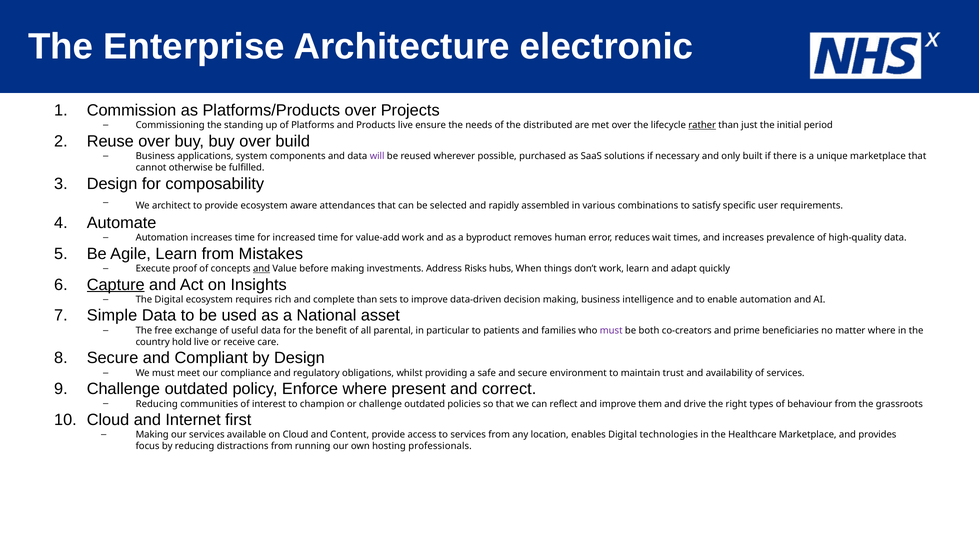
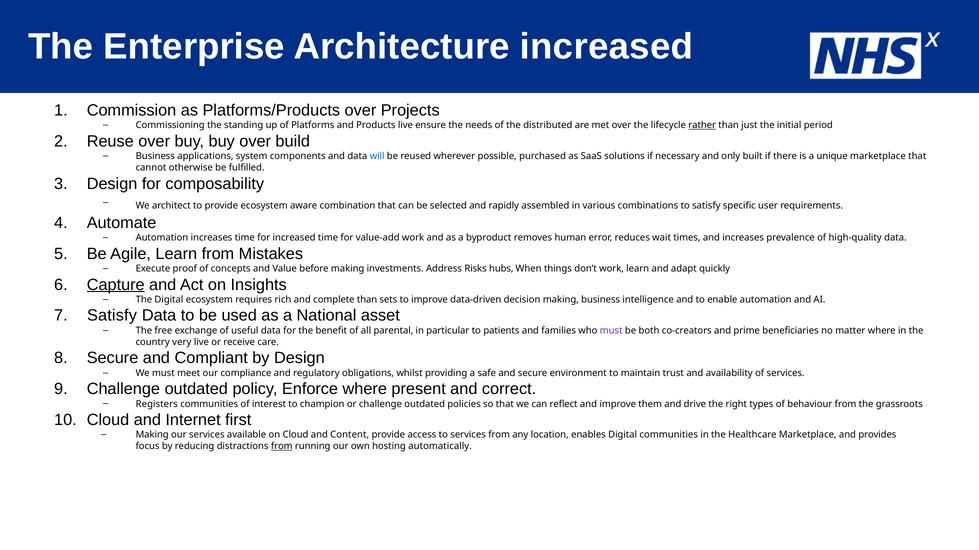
Architecture electronic: electronic -> increased (607, 47)
will colour: purple -> blue (377, 157)
attendances: attendances -> combination (348, 206)
and underline: present -> none (262, 269)
Simple: Simple -> Satisfy (112, 316)
hold: hold -> very (182, 342)
Reducing: Reducing -> Registers (157, 404)
Digital technologies: technologies -> communities (669, 435)
from underline: none -> present (282, 447)
professionals: professionals -> automatically (440, 447)
